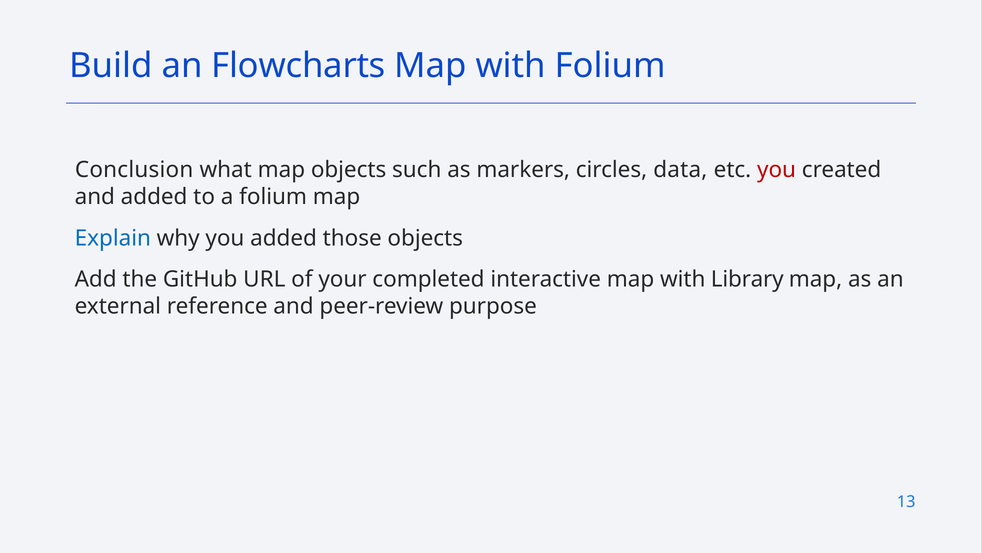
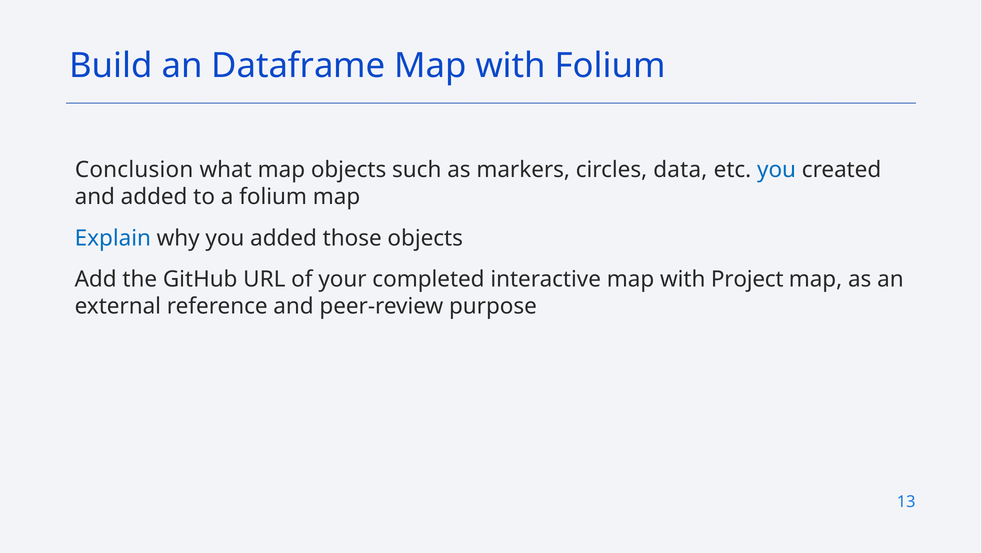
Flowcharts: Flowcharts -> Dataframe (298, 66)
you colour: red -> blue (777, 170)
Library: Library -> Project (747, 279)
